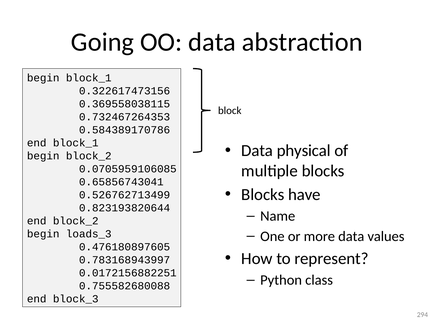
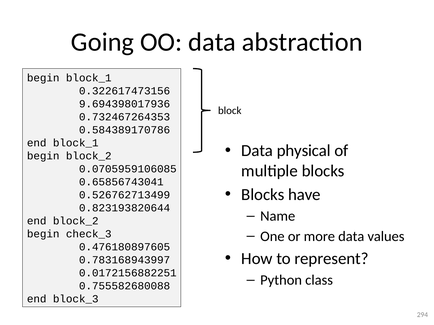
0.369558038115: 0.369558038115 -> 9.694398017936 (125, 104)
loads_3: loads_3 -> check_3 (89, 234)
